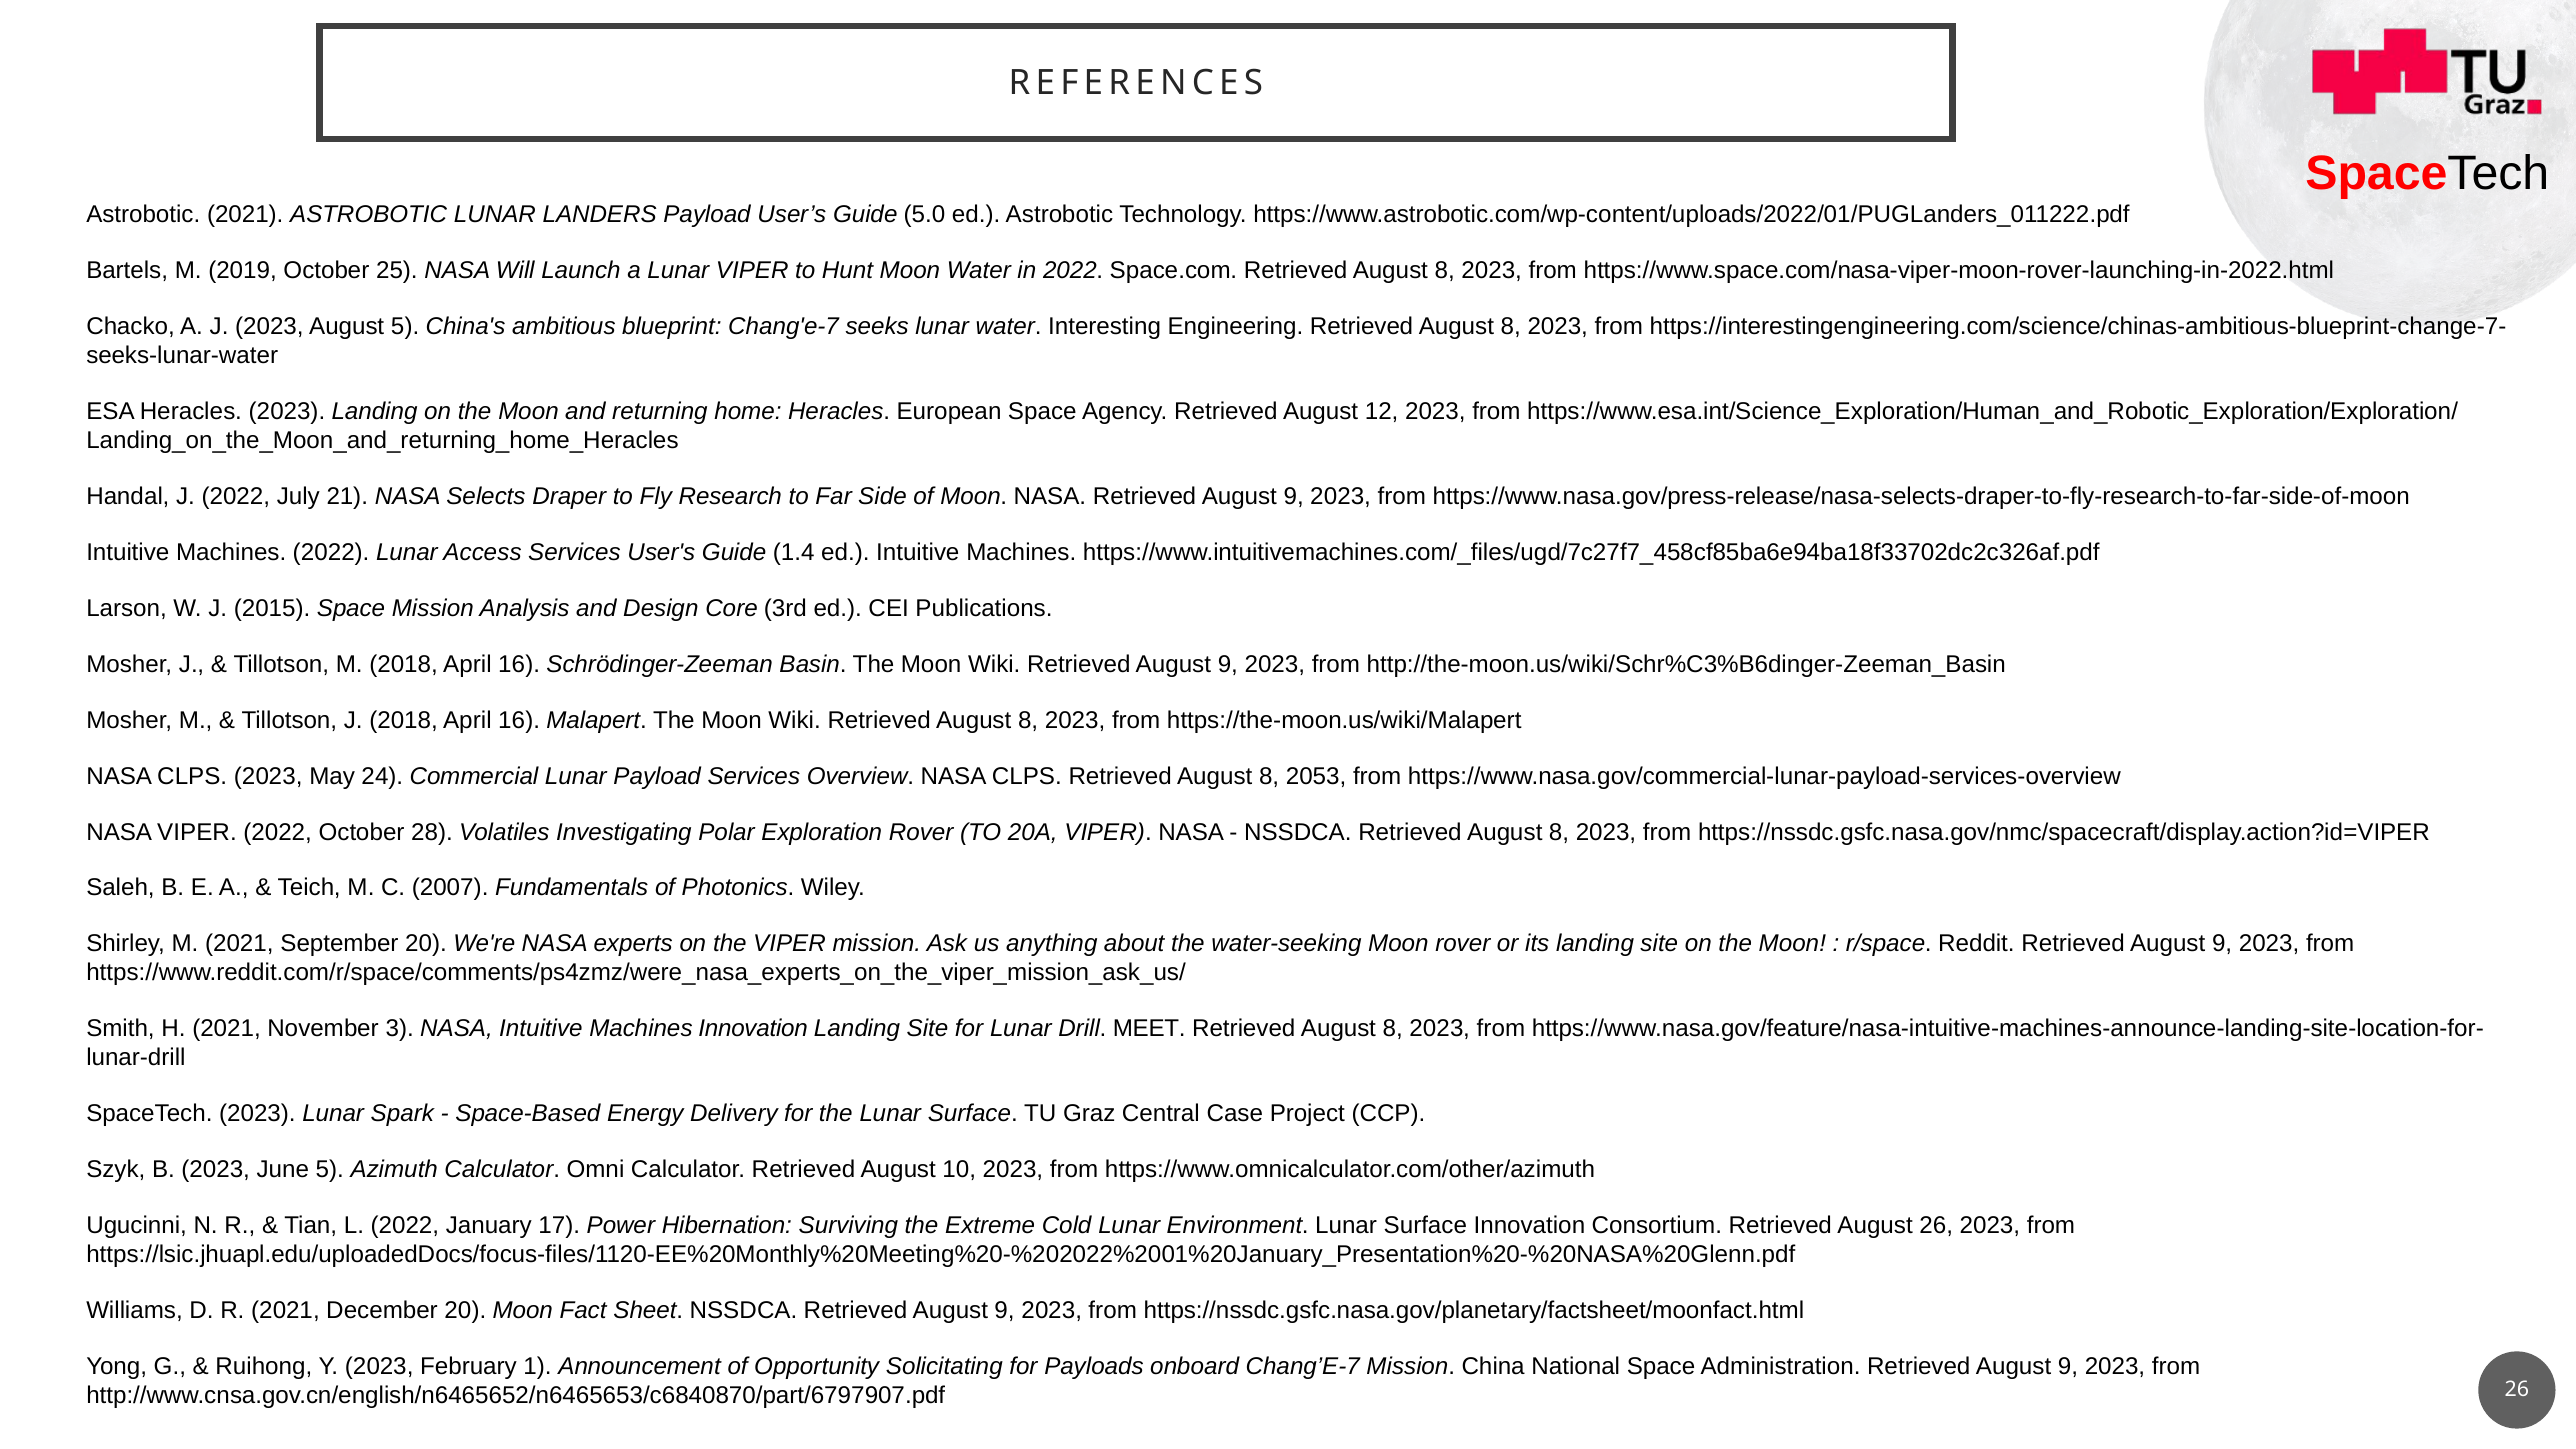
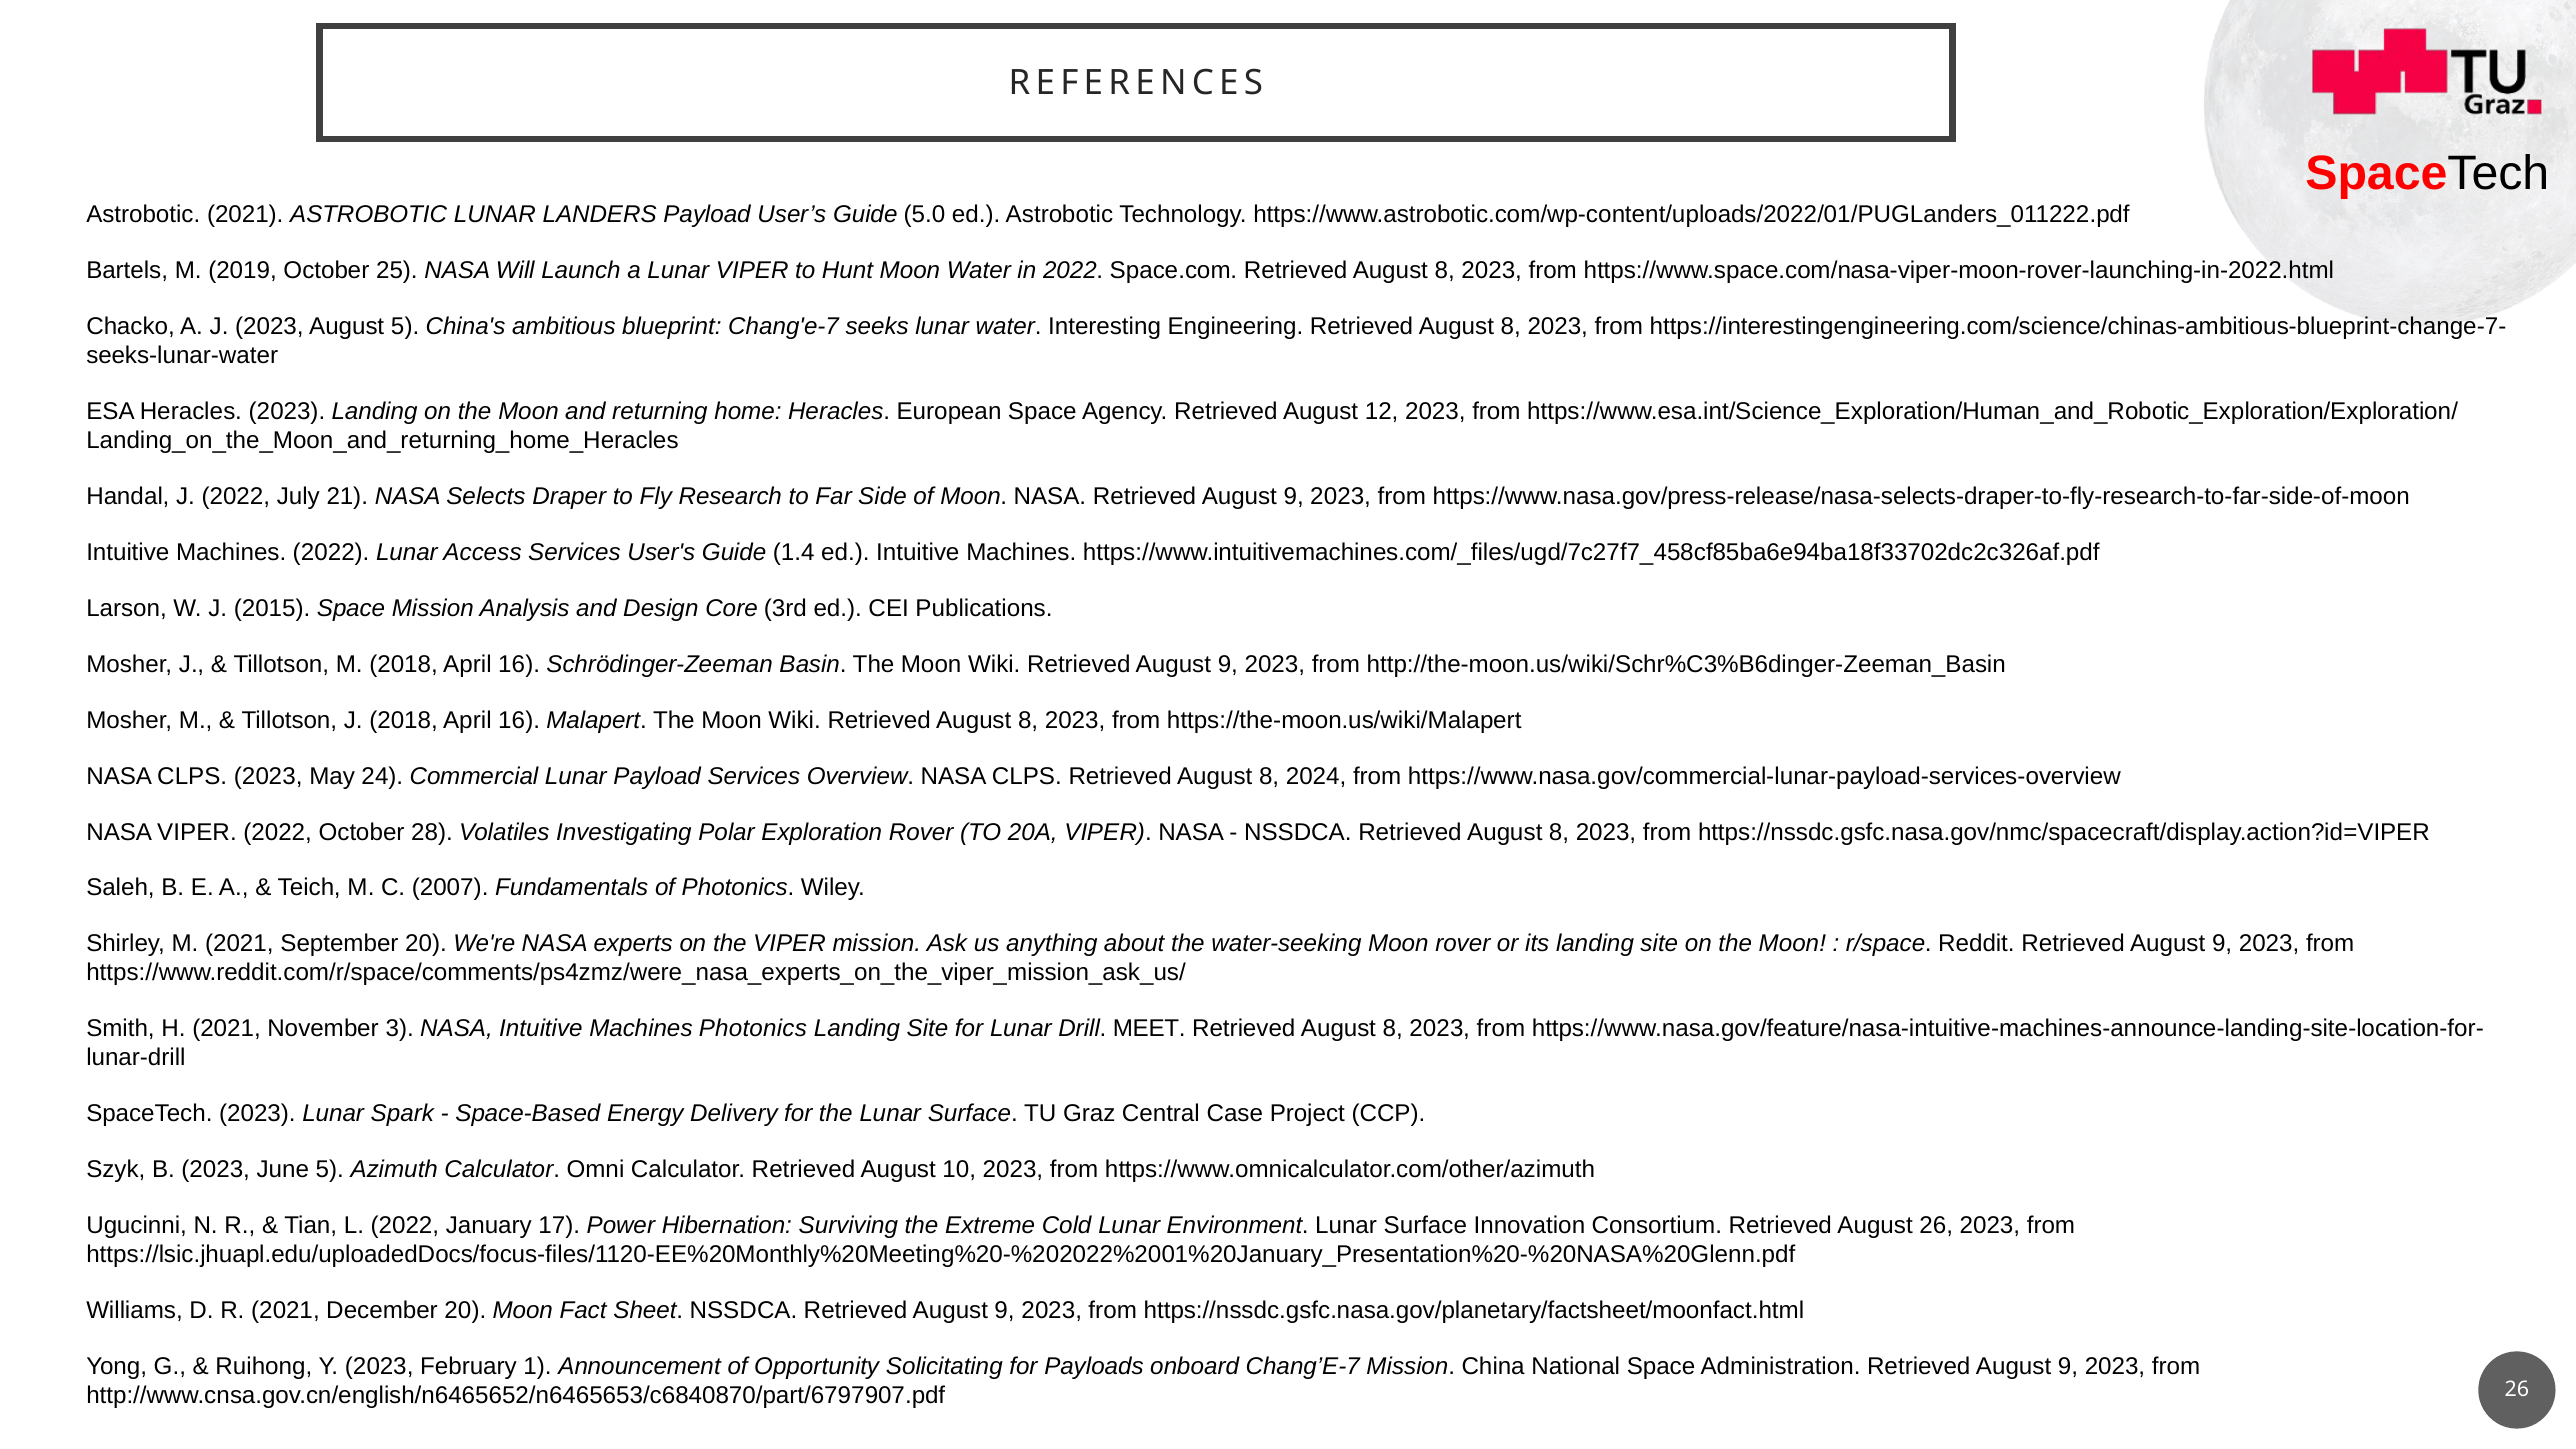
2053: 2053 -> 2024 (1316, 776)
Machines Innovation: Innovation -> Photonics (753, 1029)
